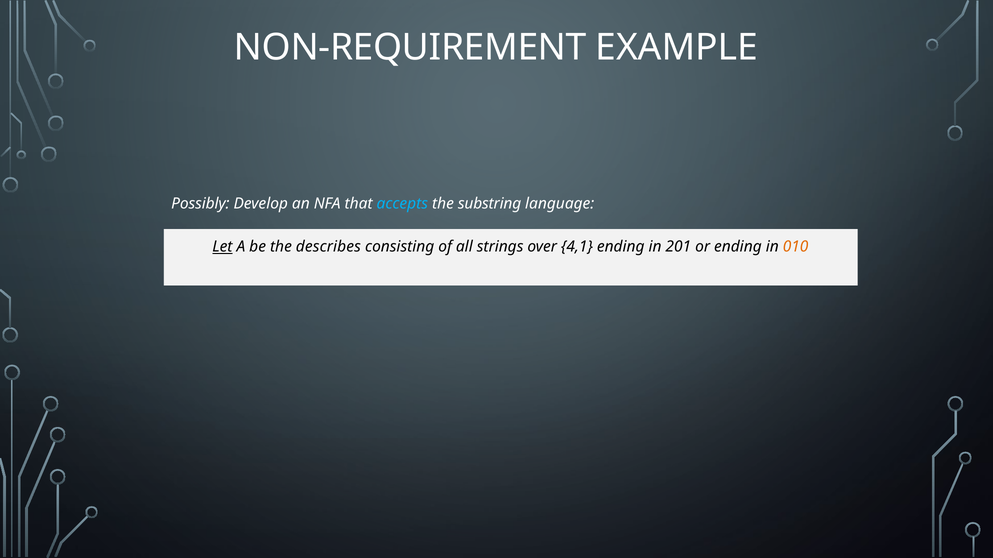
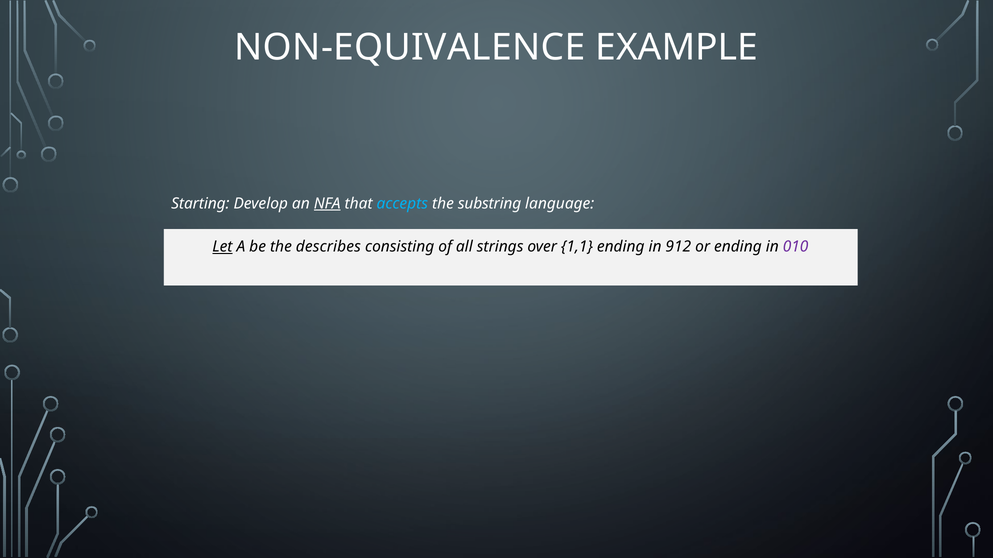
NON-REQUIREMENT: NON-REQUIREMENT -> NON-EQUIVALENCE (410, 48)
Possibly: Possibly -> Starting (200, 204)
NFA underline: none -> present (327, 204)
4,1: 4,1 -> 1,1 (577, 247)
201: 201 -> 912 (678, 247)
010 colour: orange -> purple (796, 247)
